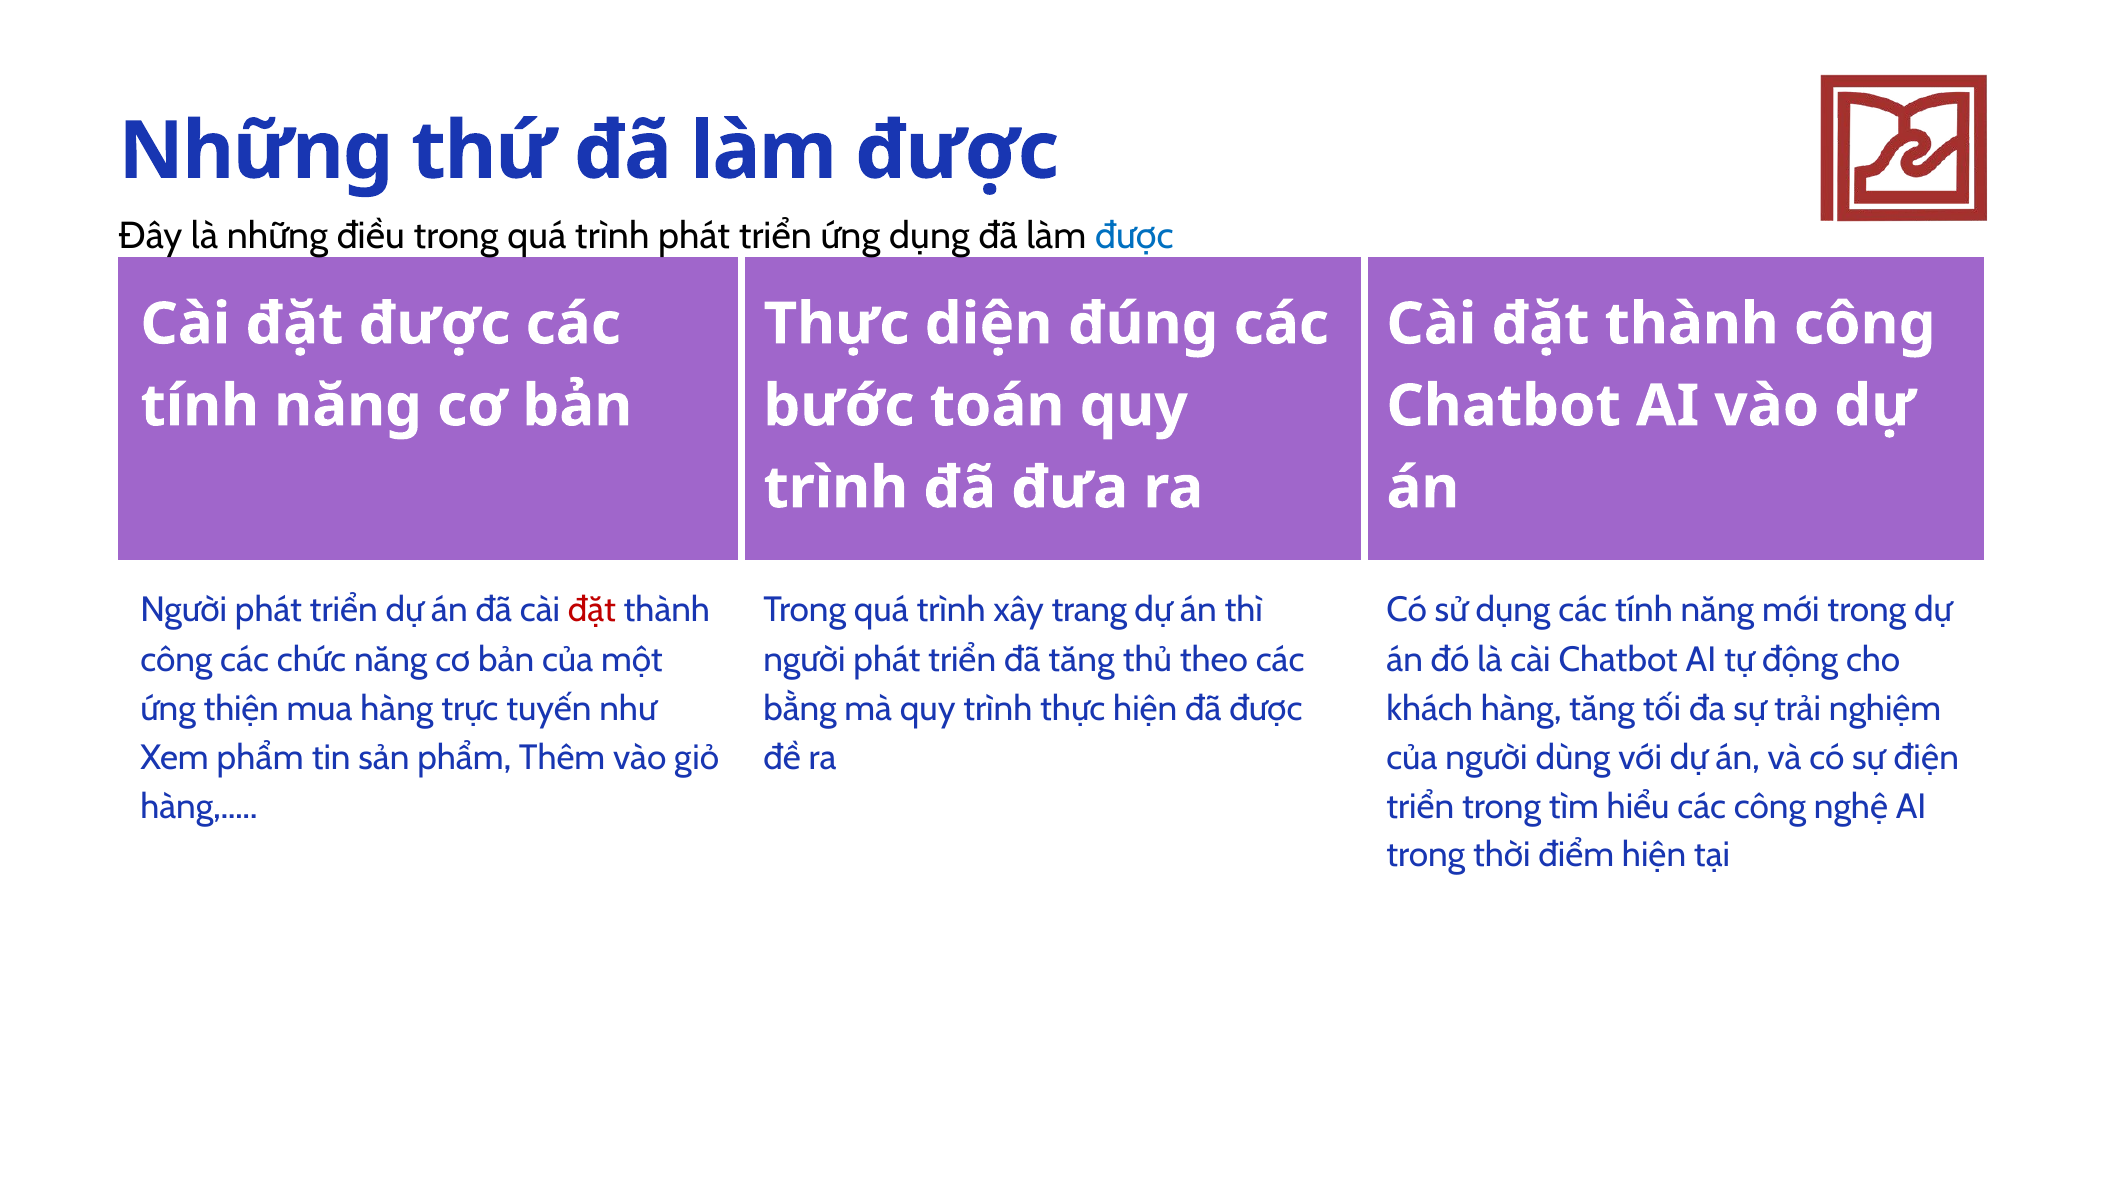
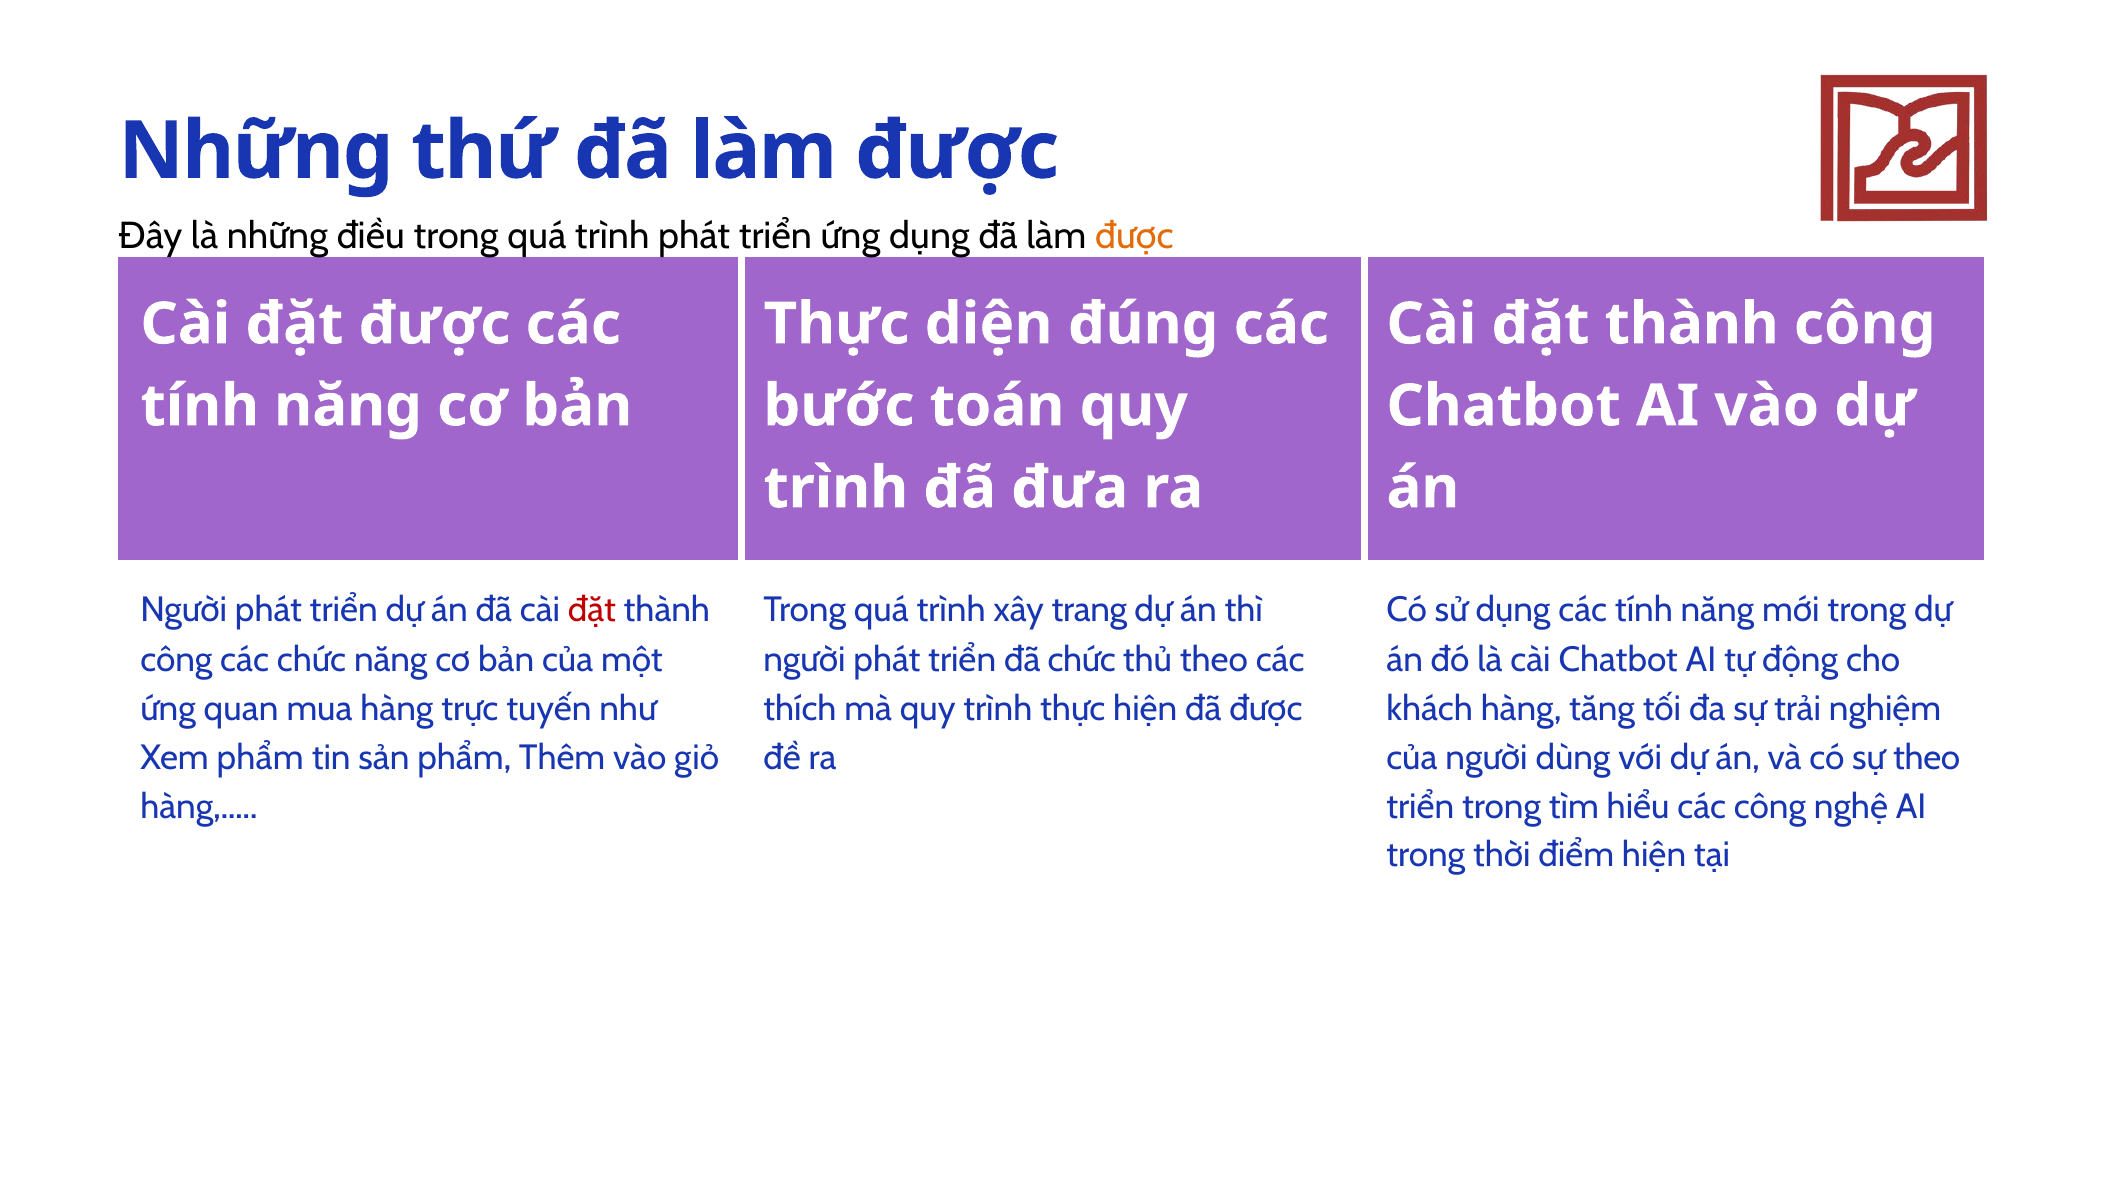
được colour: blue -> orange (1134, 236)
đã tăng: tăng -> chức (1082, 659)
thiện: thiện -> quan (241, 708)
bằng: bằng -> thích (800, 708)
sự điện: điện -> theo (1927, 758)
